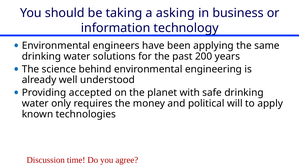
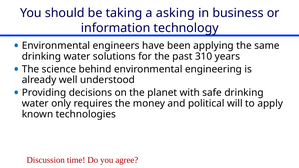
200: 200 -> 310 (204, 56)
accepted: accepted -> decisions (90, 93)
